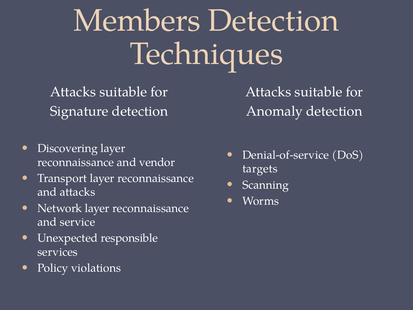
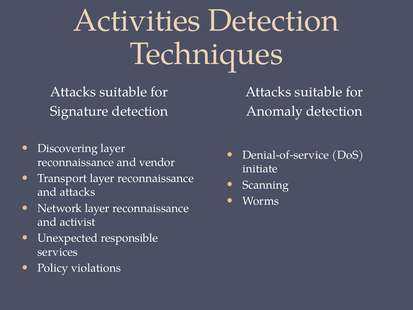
Members: Members -> Activities (137, 21)
targets: targets -> initiate (260, 169)
service: service -> activist (78, 222)
